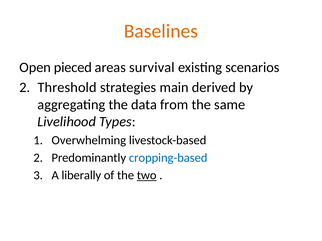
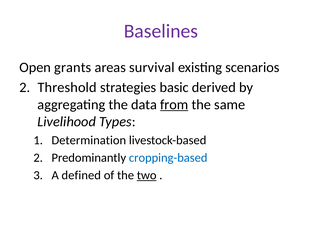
Baselines colour: orange -> purple (161, 31)
pieced: pieced -> grants (73, 68)
main: main -> basic (174, 88)
from underline: none -> present (174, 105)
Overwhelming: Overwhelming -> Determination (89, 140)
liberally: liberally -> defined (81, 176)
